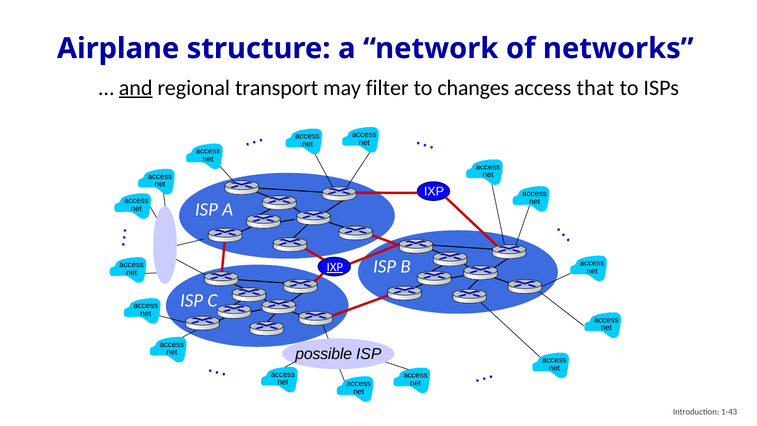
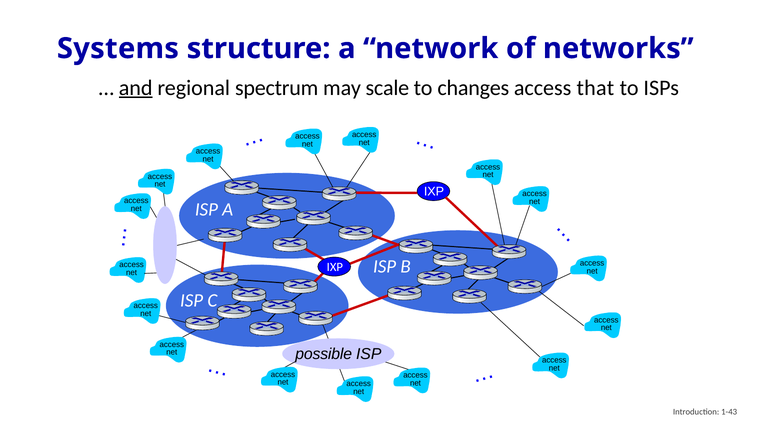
Airplane: Airplane -> Systems (118, 48)
transport: transport -> spectrum (277, 88)
filter: filter -> scale (387, 88)
IXP underline: present -> none (335, 267)
